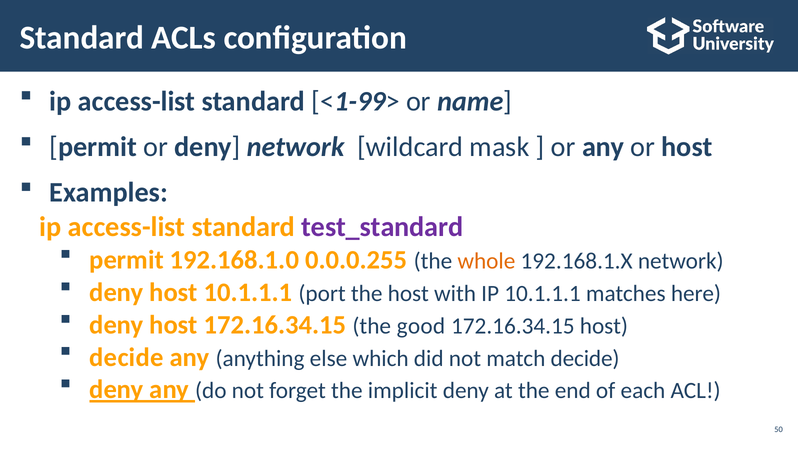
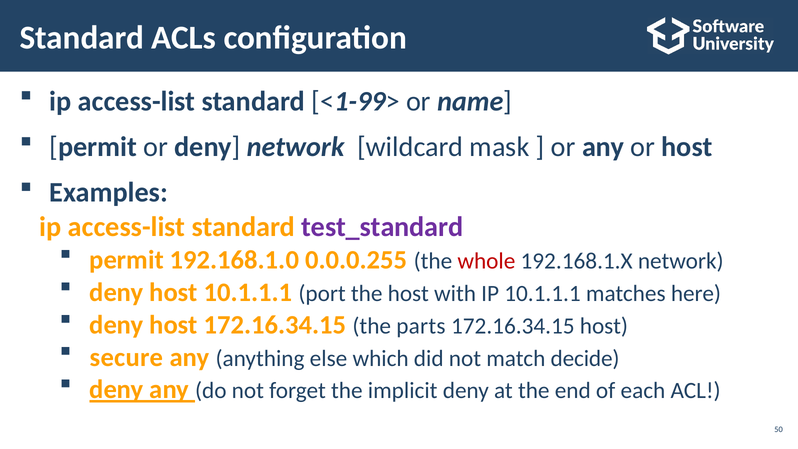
whole colour: orange -> red (486, 261)
good: good -> parts (421, 326)
decide: decide -> secure (126, 357)
